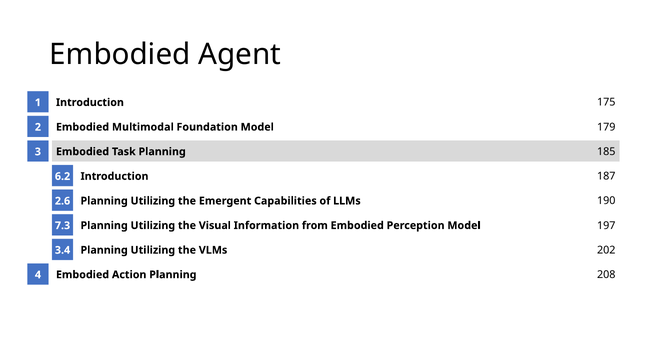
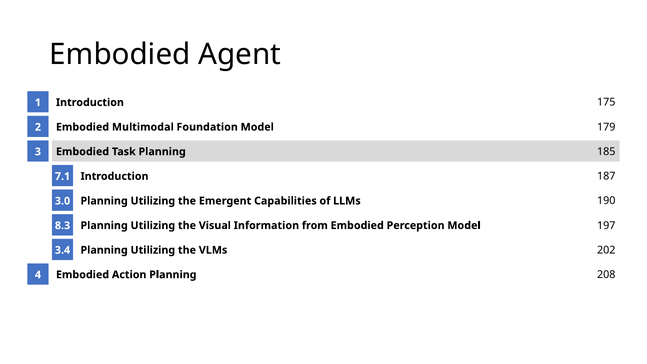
6.2: 6.2 -> 7.1 (63, 176)
2.6: 2.6 -> 3.0 (63, 201)
7.3: 7.3 -> 8.3 (63, 226)
